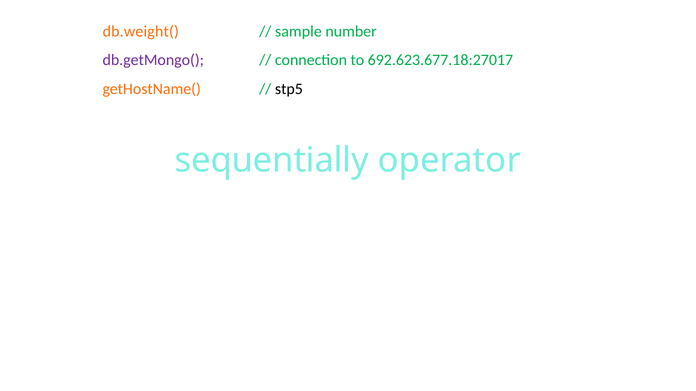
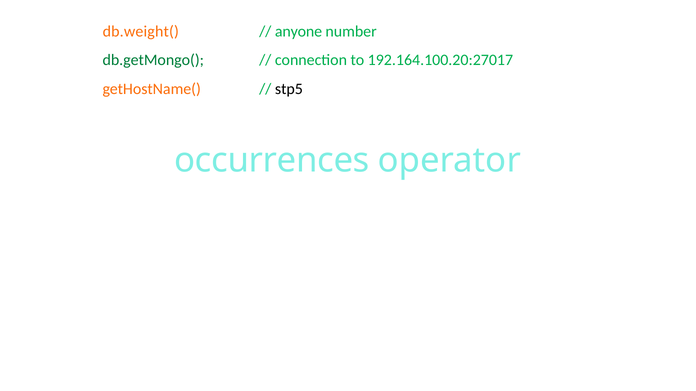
sample: sample -> anyone (299, 31)
db.getMongo( colour: purple -> green (153, 60)
692.623.677.18:27017: 692.623.677.18:27017 -> 192.164.100.20:27017 (440, 60)
sequentially: sequentially -> occurrences (272, 161)
